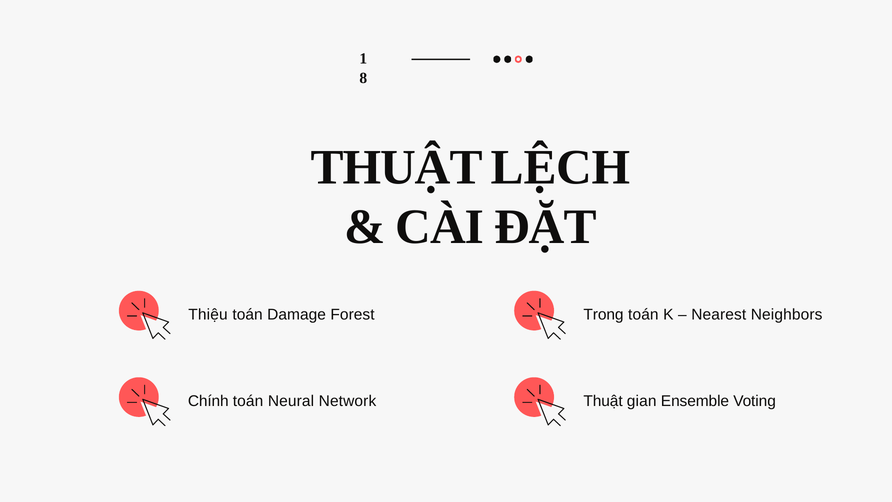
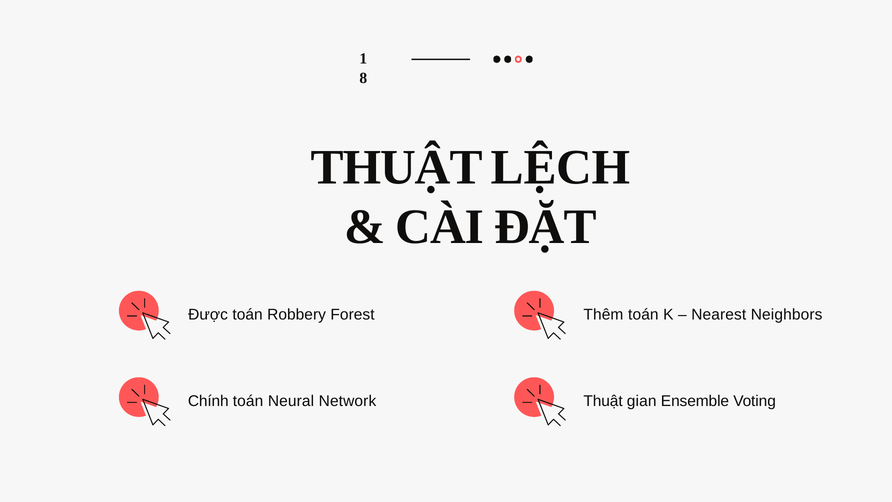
Trong: Trong -> Thêm (603, 314)
Thiệu: Thiệu -> Được (208, 314)
Damage: Damage -> Robbery (297, 314)
